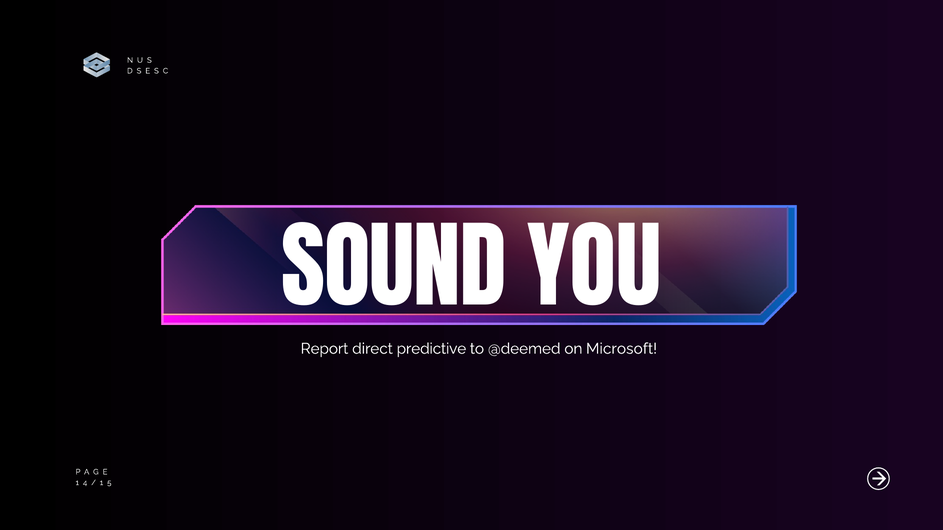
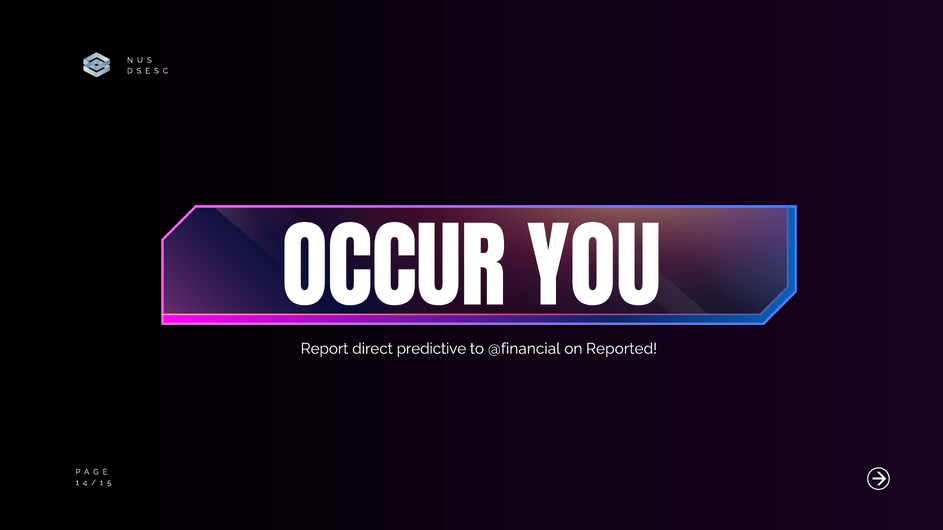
SOUND: SOUND -> OCCUR (394, 274)
@deemed: @deemed -> @financial (524, 349)
Microsoft: Microsoft -> Reported (622, 349)
